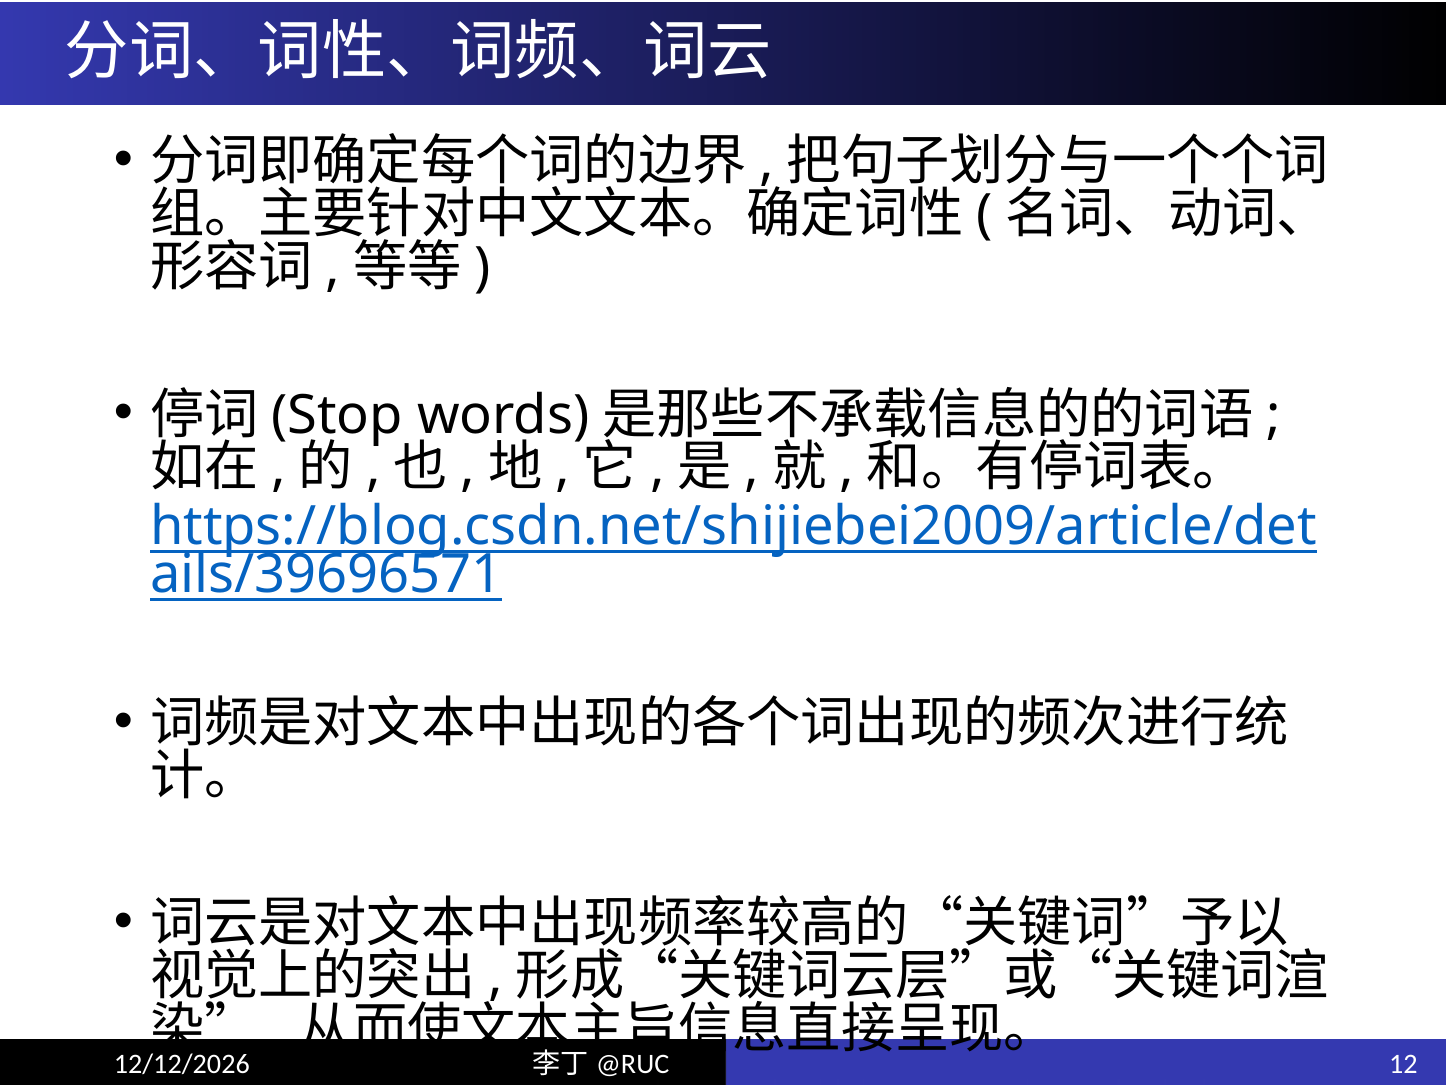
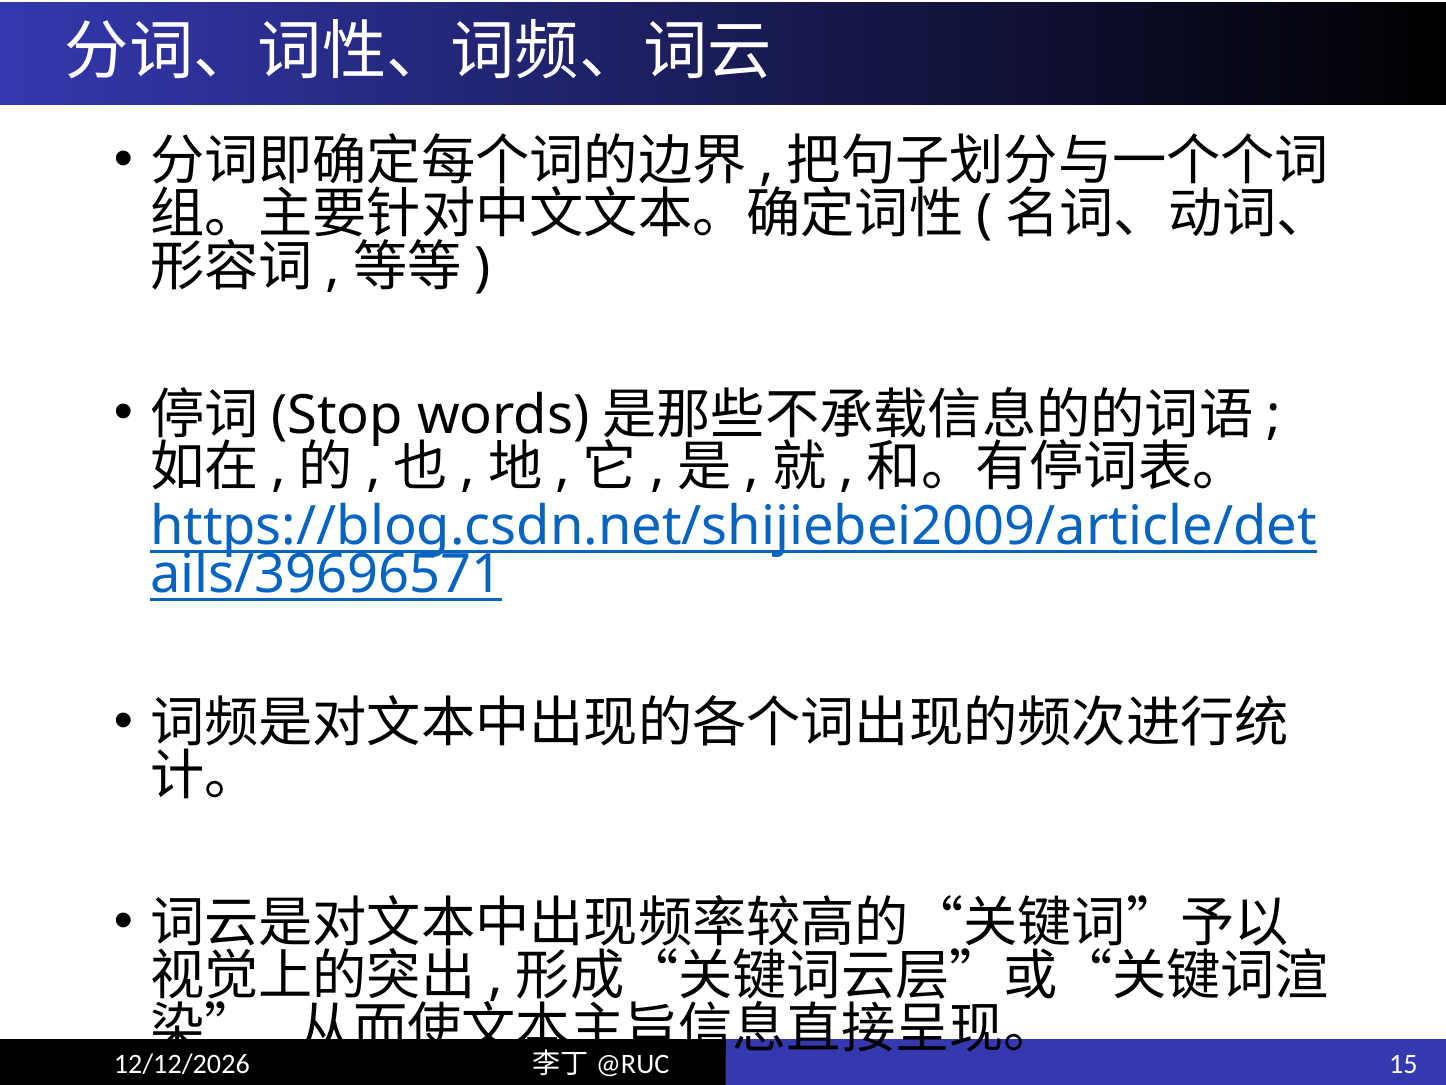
12: 12 -> 15 (1403, 1063)
